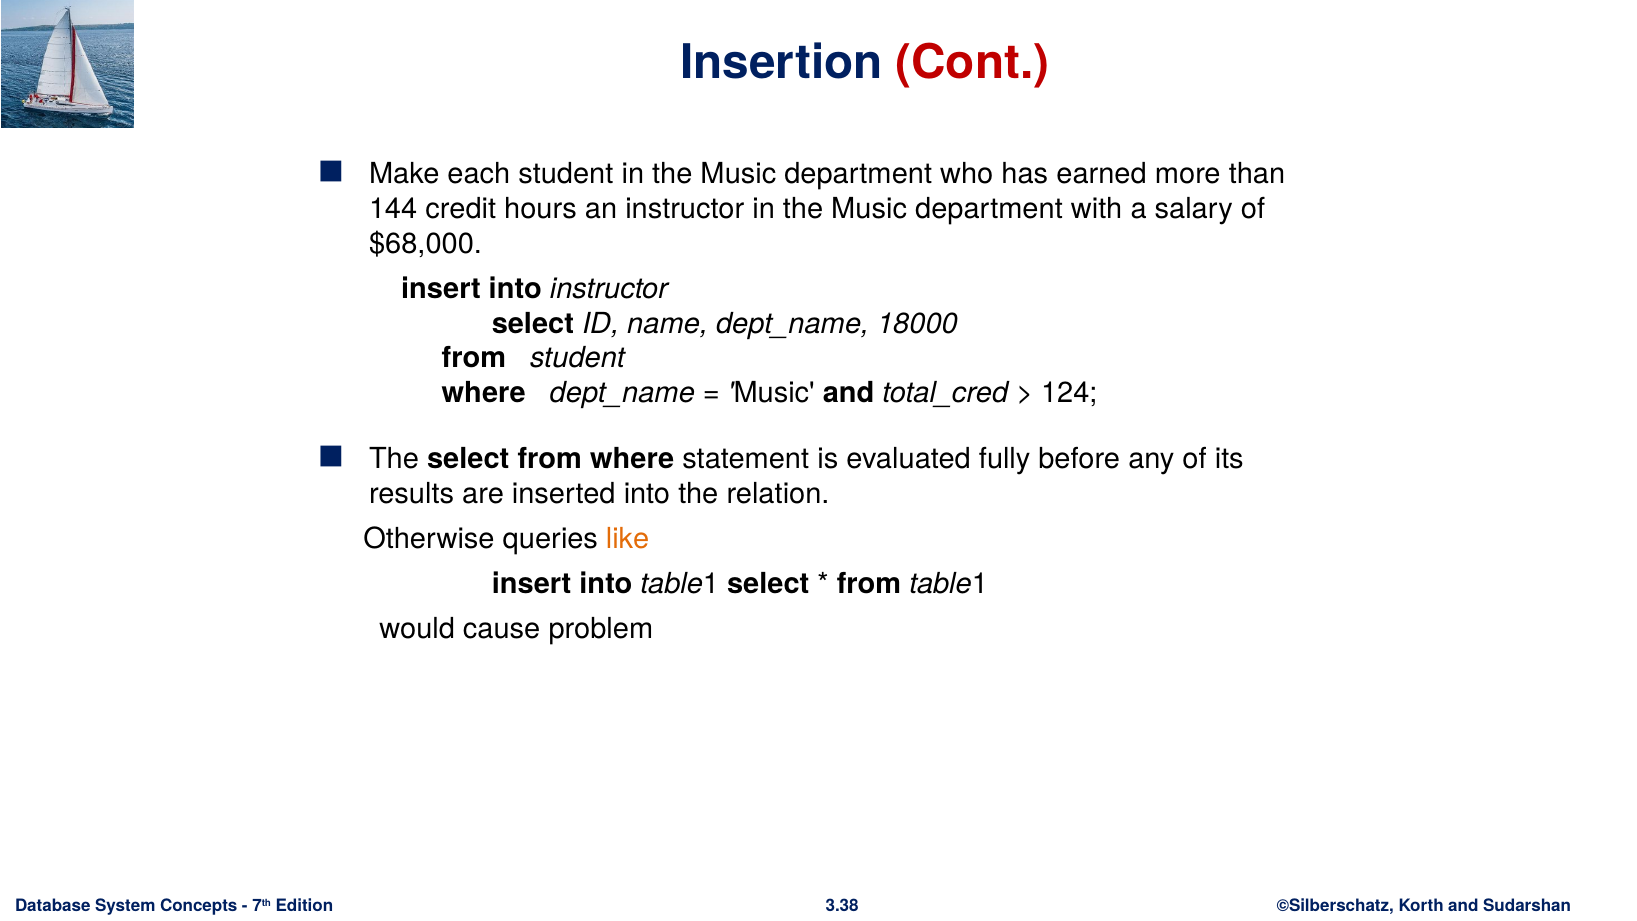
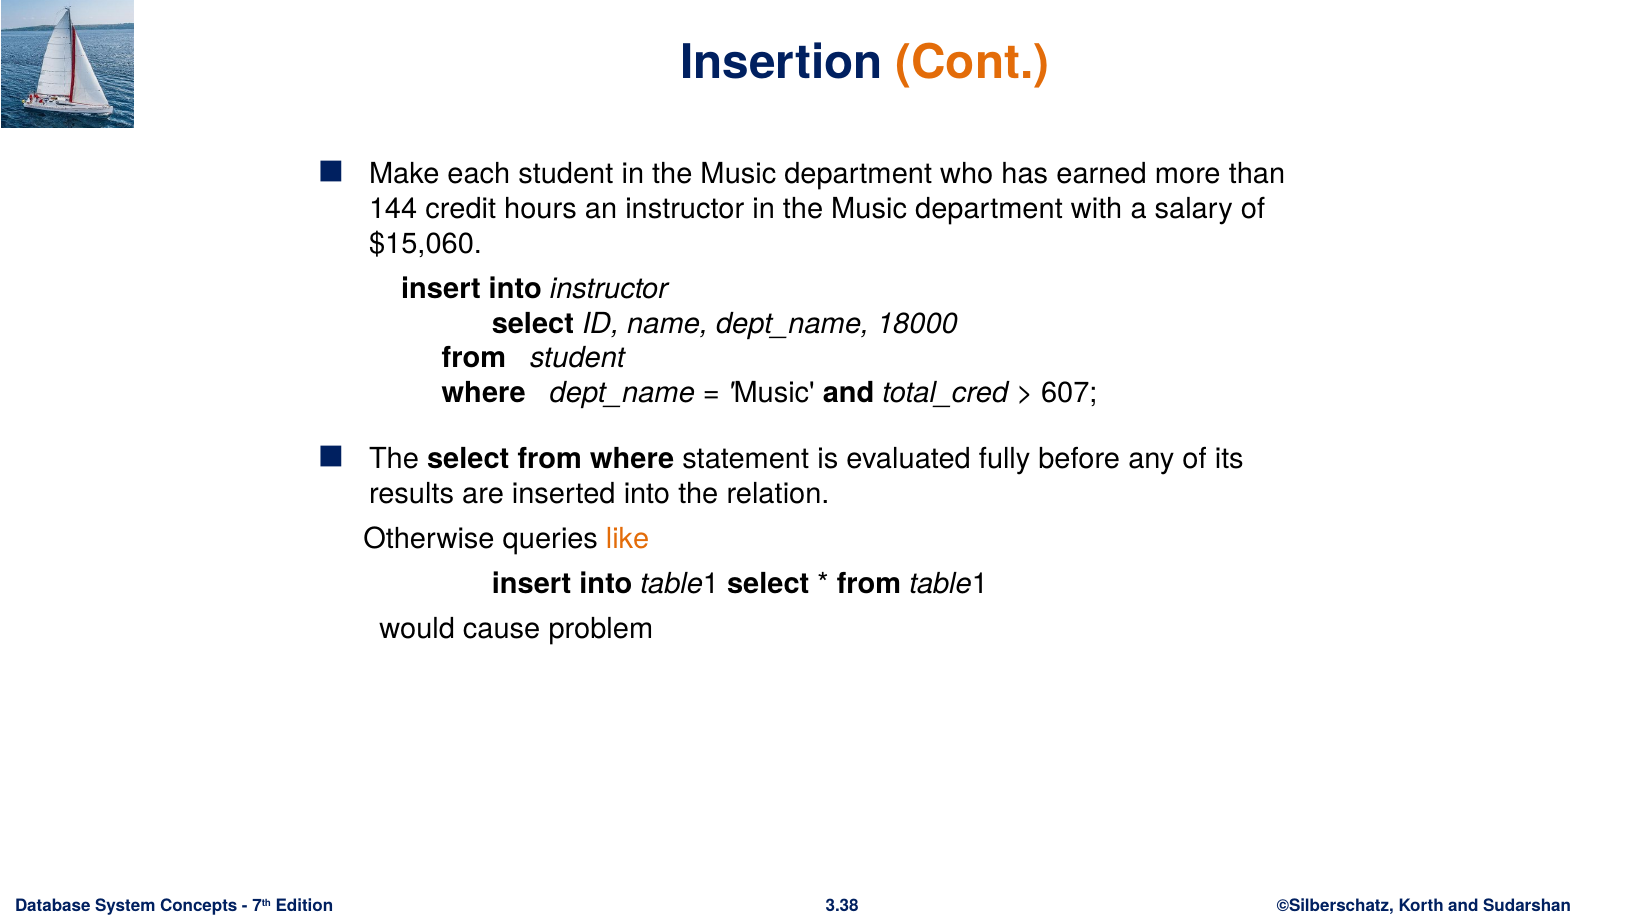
Cont colour: red -> orange (972, 63)
$68,000: $68,000 -> $15,060 (426, 244)
124: 124 -> 607 (1069, 393)
